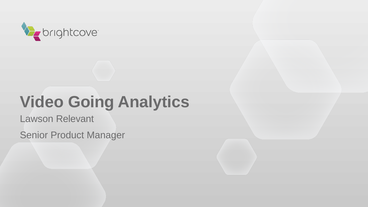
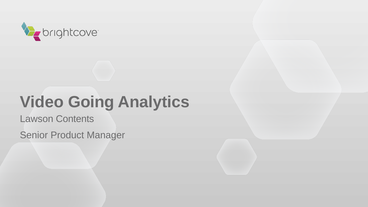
Relevant: Relevant -> Contents (75, 119)
